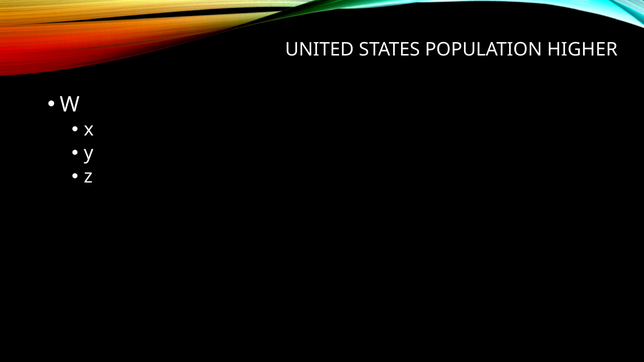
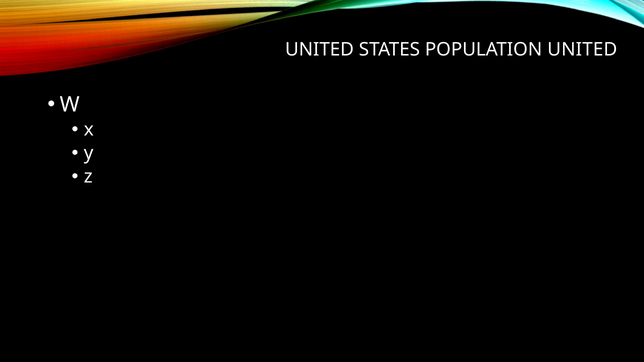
POPULATION HIGHER: HIGHER -> UNITED (582, 50)
